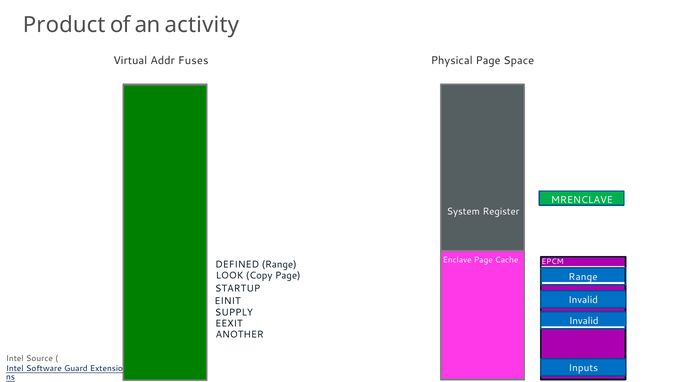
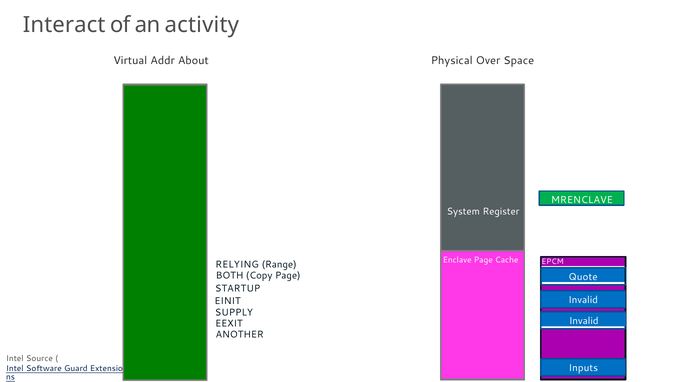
Product: Product -> Interact (64, 25)
Fuses: Fuses -> About (193, 60)
Physical Page: Page -> Over (488, 60)
DEFINED: DEFINED -> RELYING (237, 264)
LOOK: LOOK -> BOTH (230, 275)
Range: Range -> Quote (583, 277)
